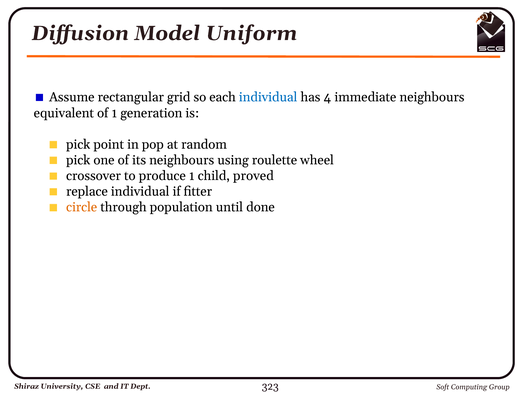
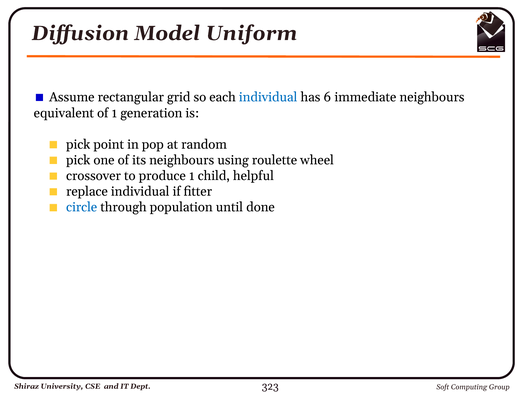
4: 4 -> 6 (327, 97)
proved: proved -> helpful (253, 176)
circle colour: orange -> blue (82, 207)
